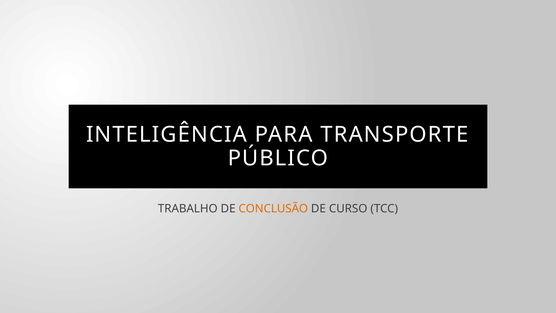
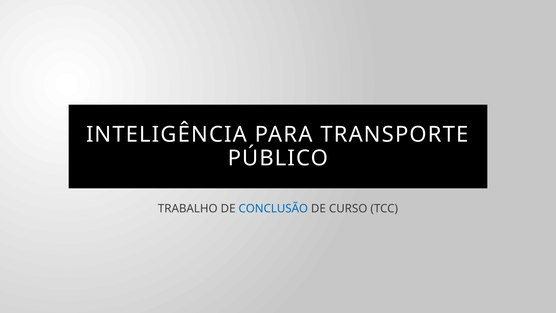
CONCLUSÃO colour: orange -> blue (273, 208)
